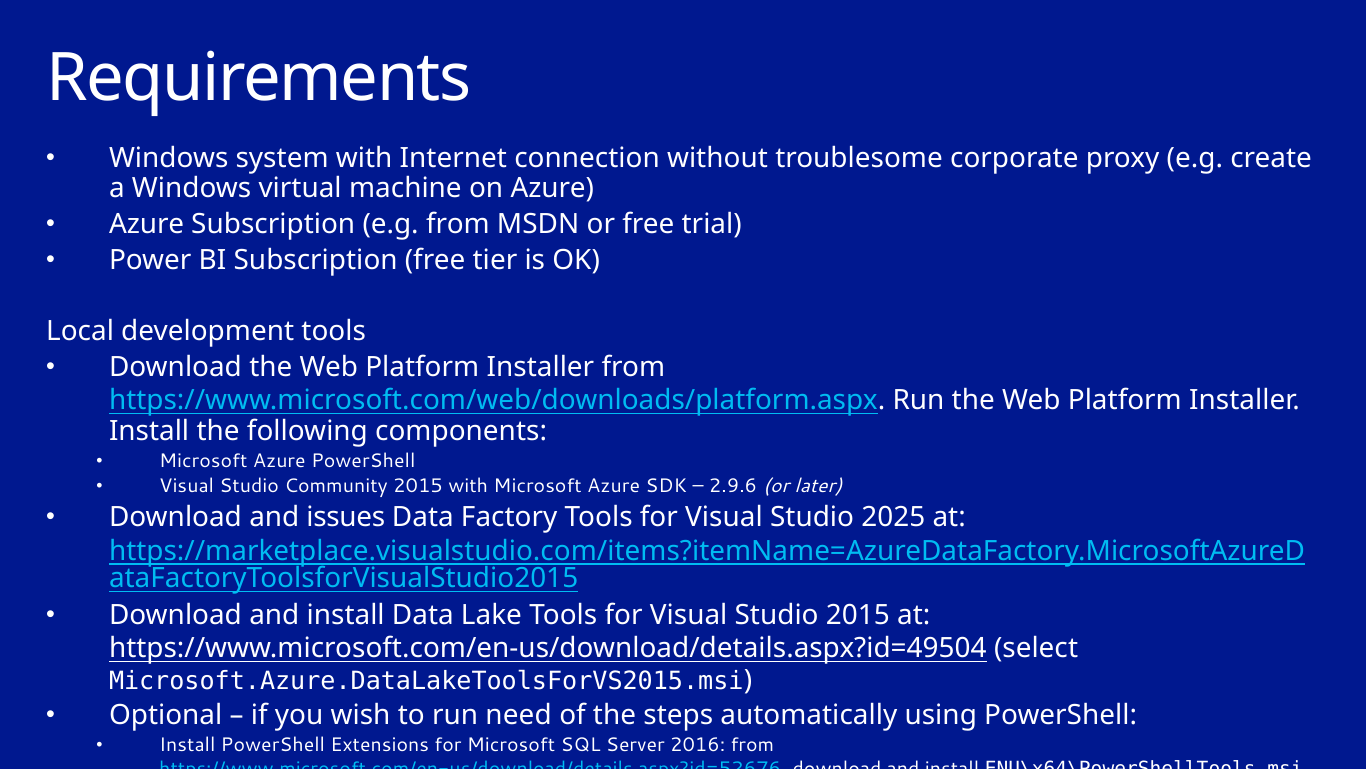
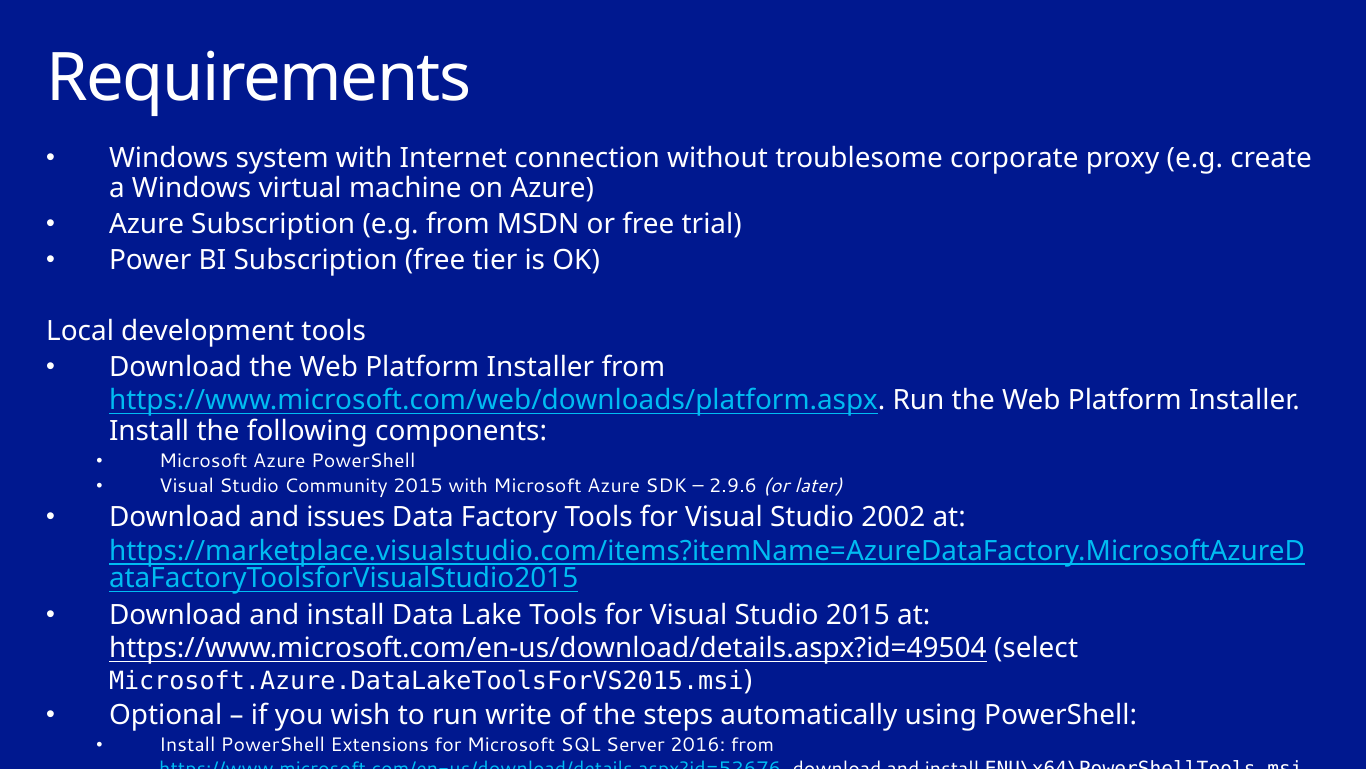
2025: 2025 -> 2002 (893, 517)
need: need -> write (519, 715)
